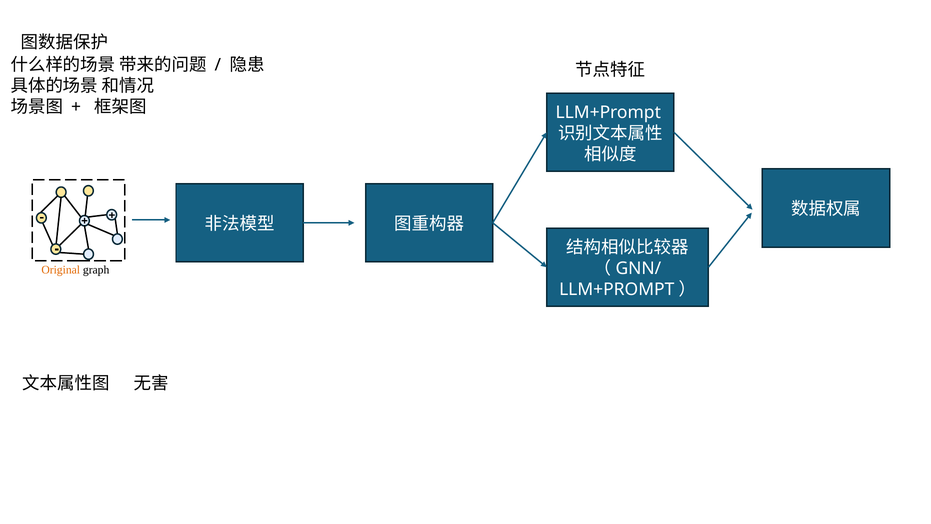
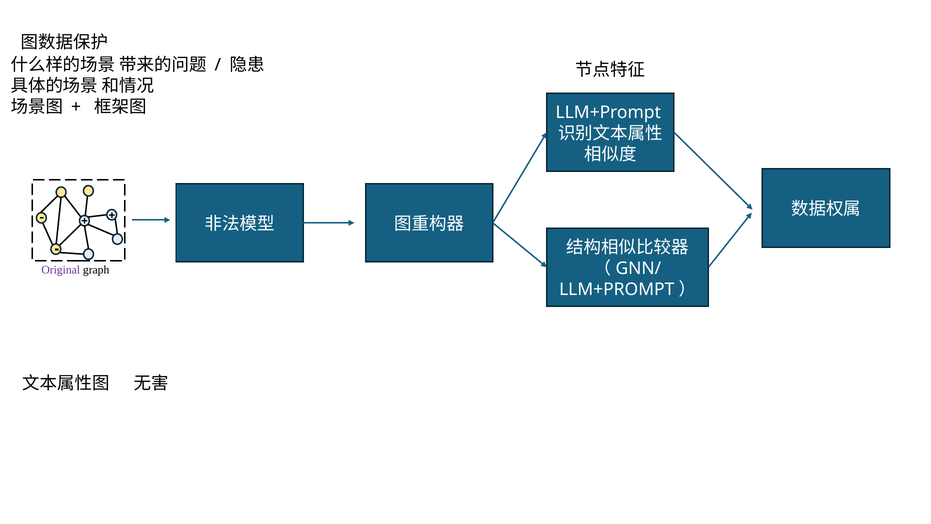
Original colour: orange -> purple (61, 270)
